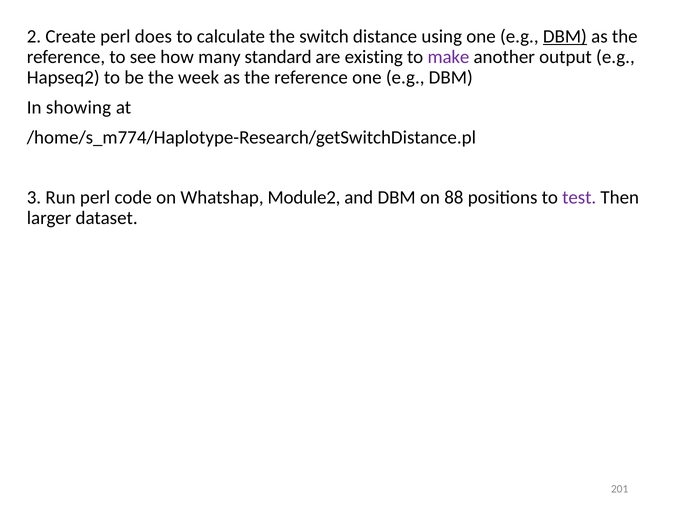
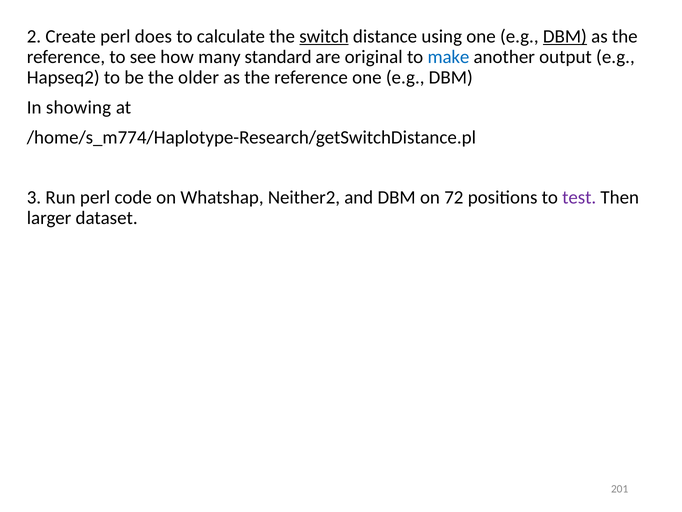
switch underline: none -> present (324, 36)
existing: existing -> original (374, 57)
make colour: purple -> blue (448, 57)
week: week -> older (199, 77)
Module2: Module2 -> Neither2 (304, 197)
88: 88 -> 72 (454, 197)
